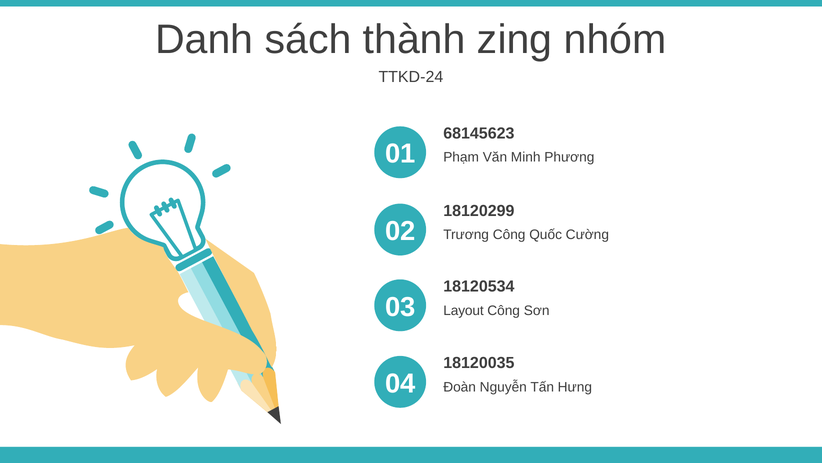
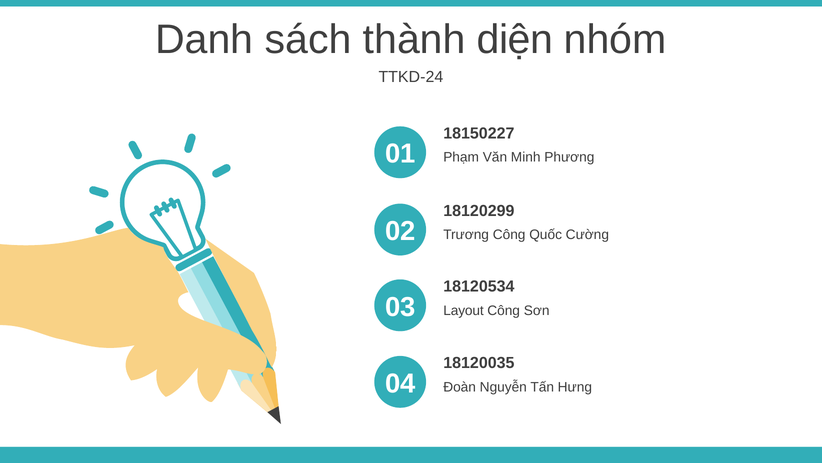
zing: zing -> diện (515, 40)
68145623: 68145623 -> 18150227 (479, 133)
